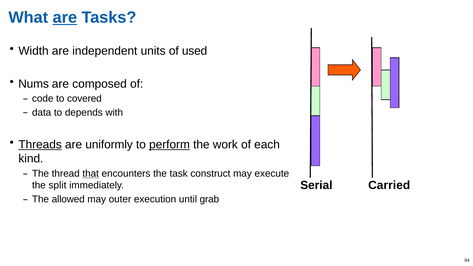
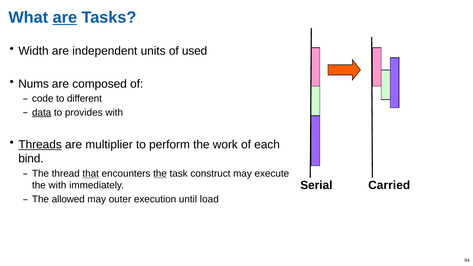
covered: covered -> different (84, 99)
data underline: none -> present (42, 113)
depends: depends -> provides (84, 113)
uniformly: uniformly -> multiplier (109, 145)
perform underline: present -> none (170, 145)
kind: kind -> bind (31, 159)
the underline: none -> present (160, 174)
the split: split -> with (57, 185)
grab: grab -> load (209, 199)
